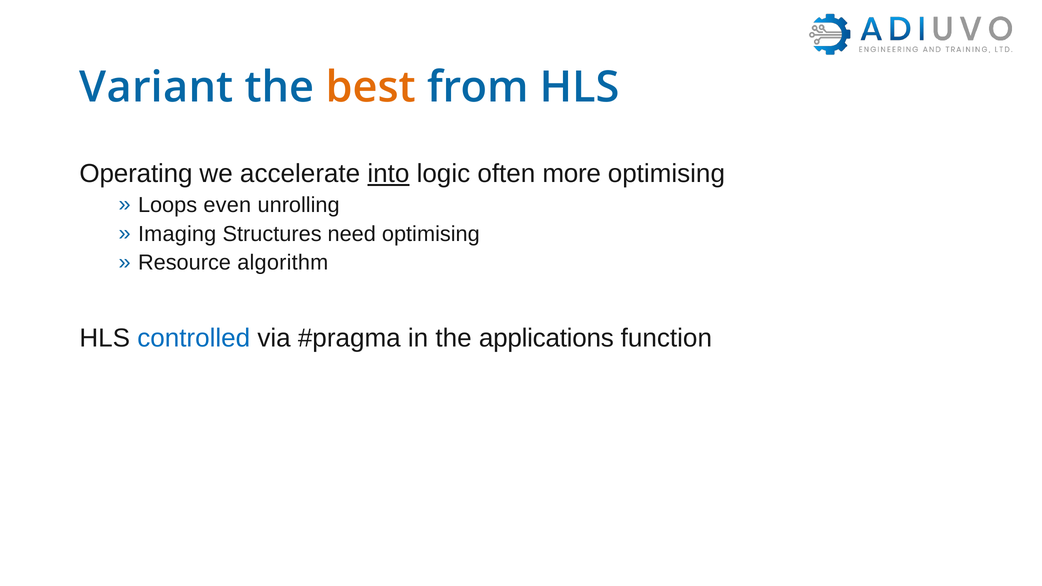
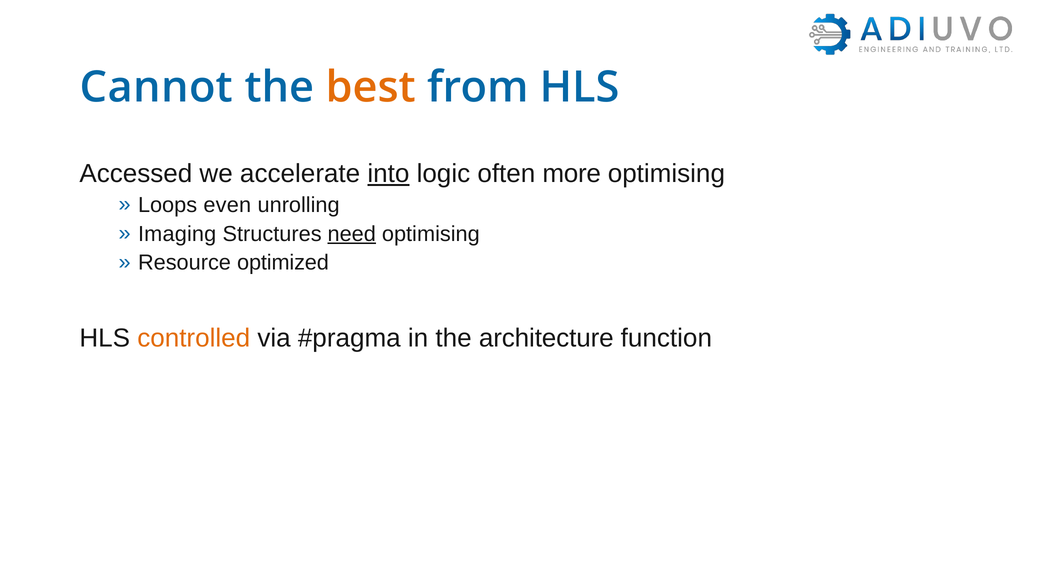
Variant: Variant -> Cannot (156, 88)
Operating: Operating -> Accessed (136, 174)
need underline: none -> present (352, 234)
algorithm: algorithm -> optimized (283, 263)
controlled colour: blue -> orange (194, 338)
applications: applications -> architecture (546, 338)
